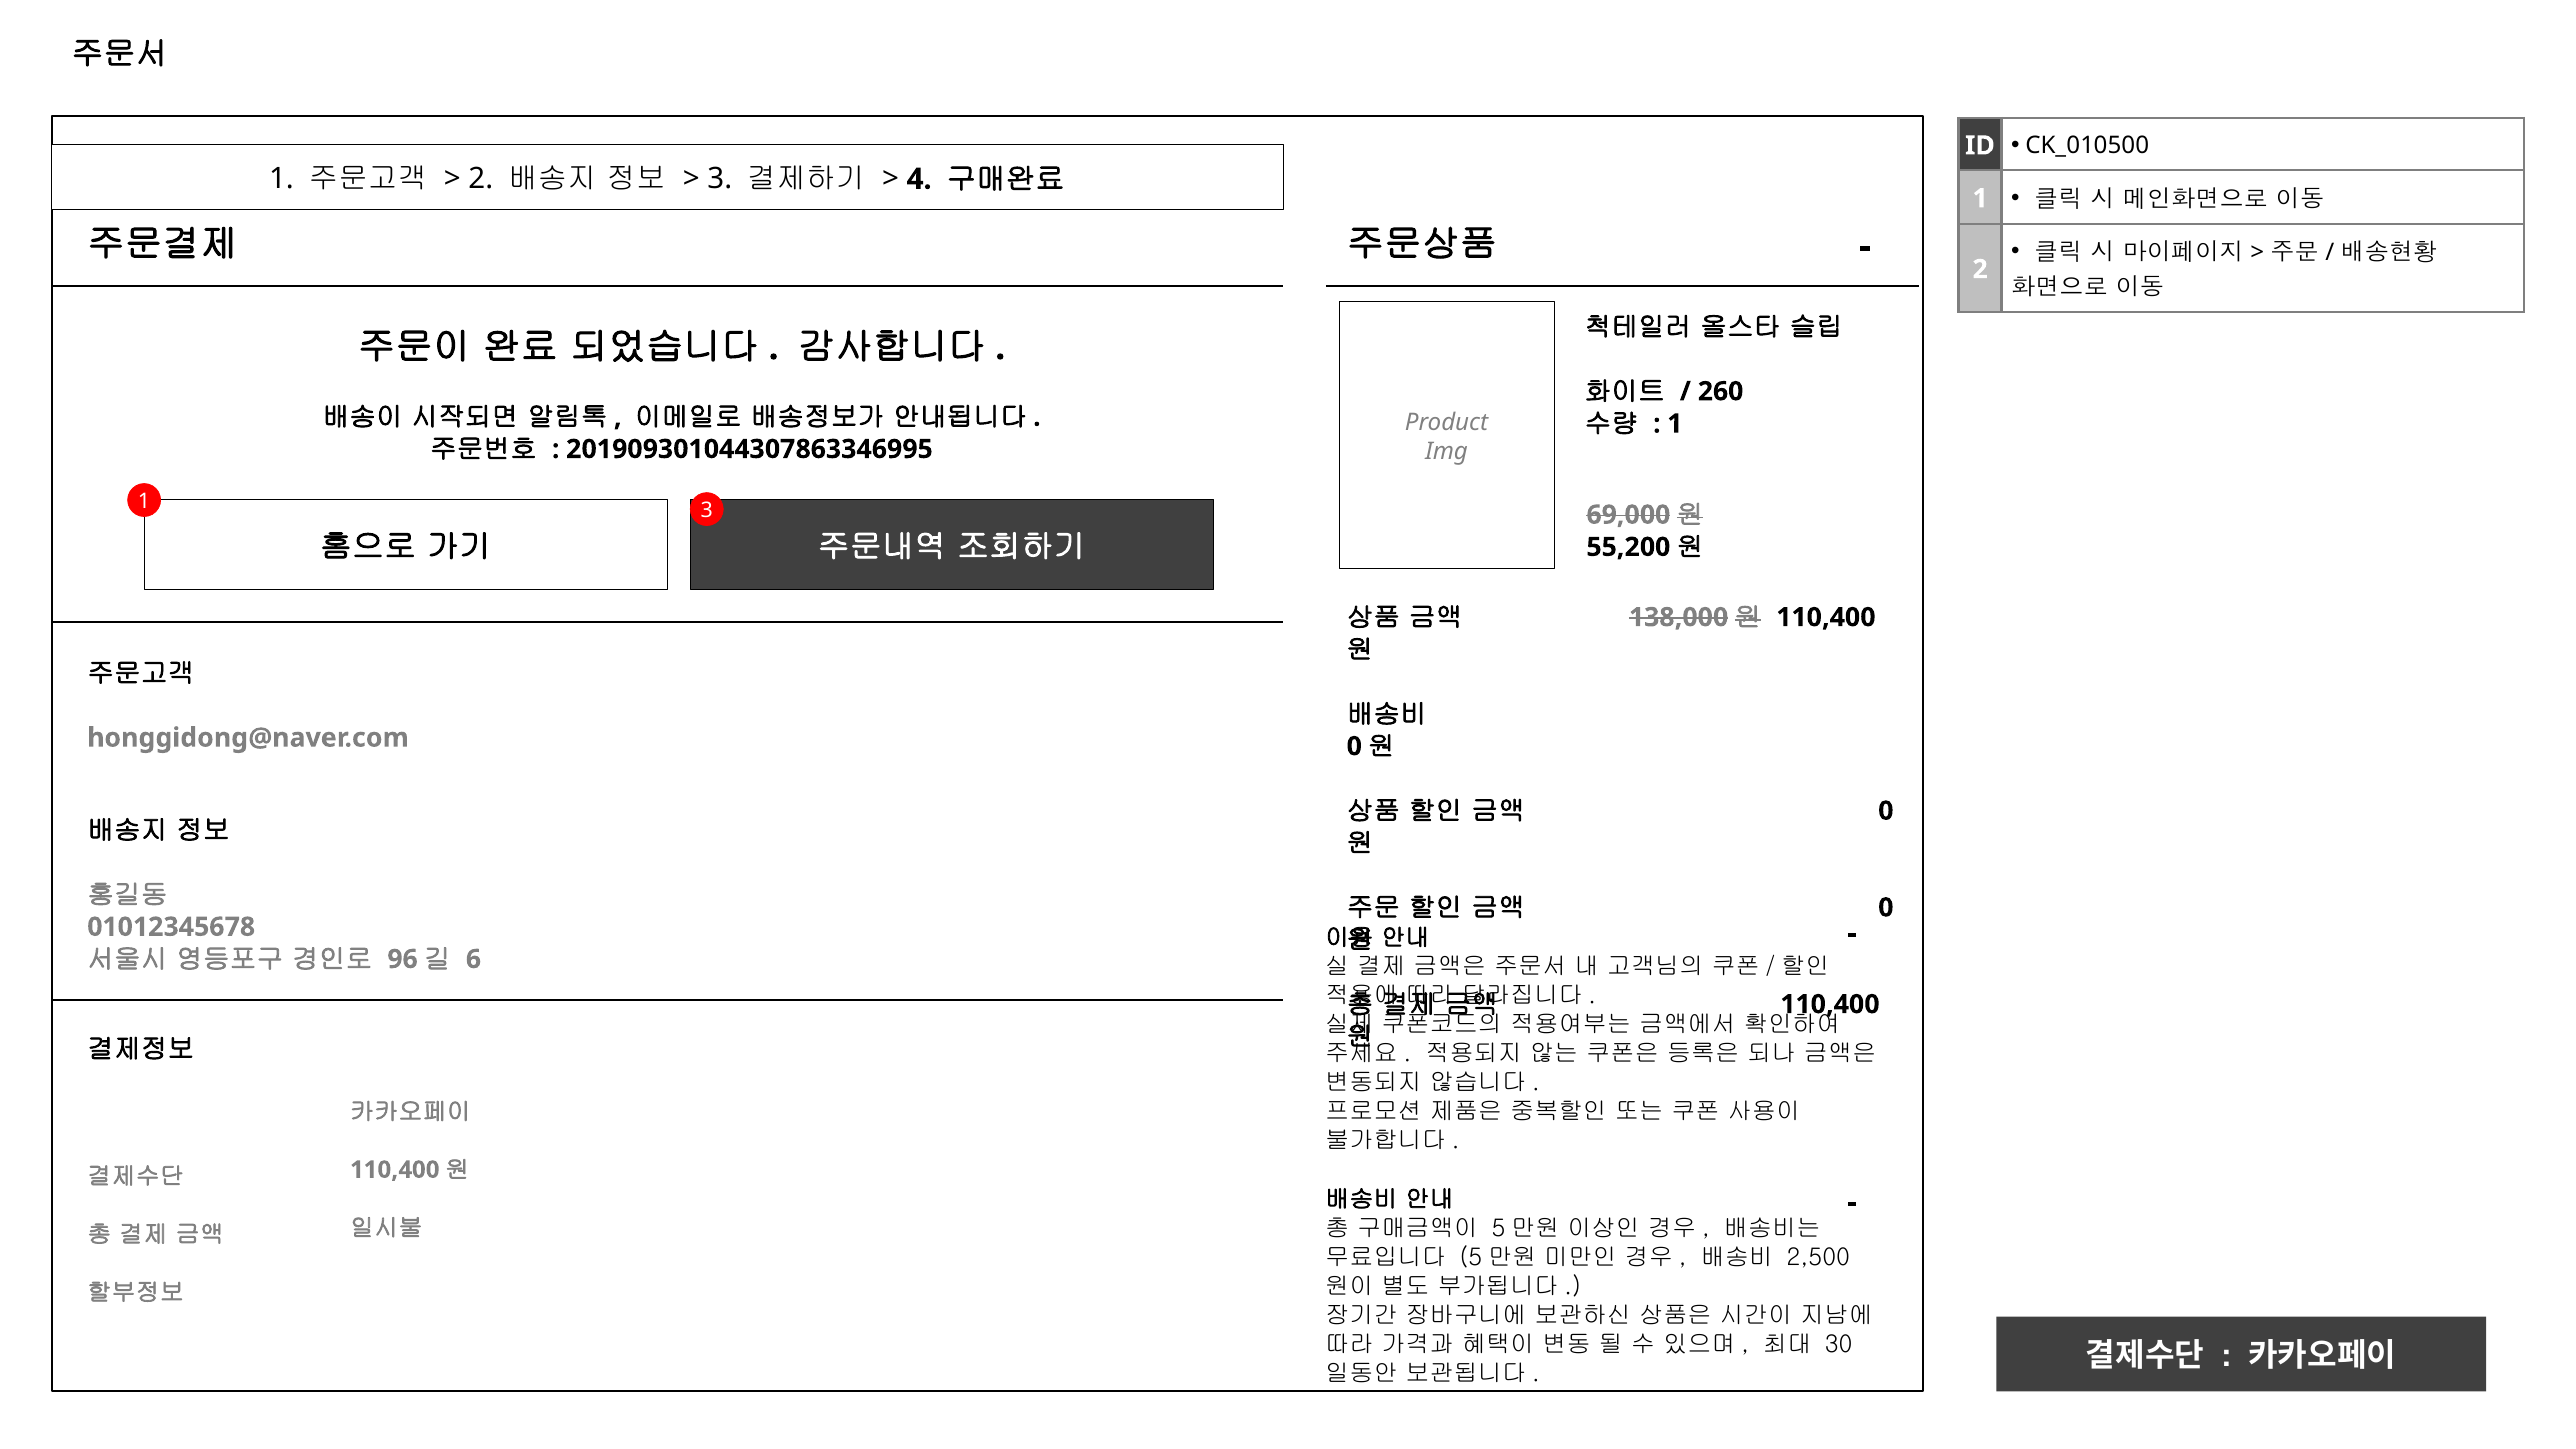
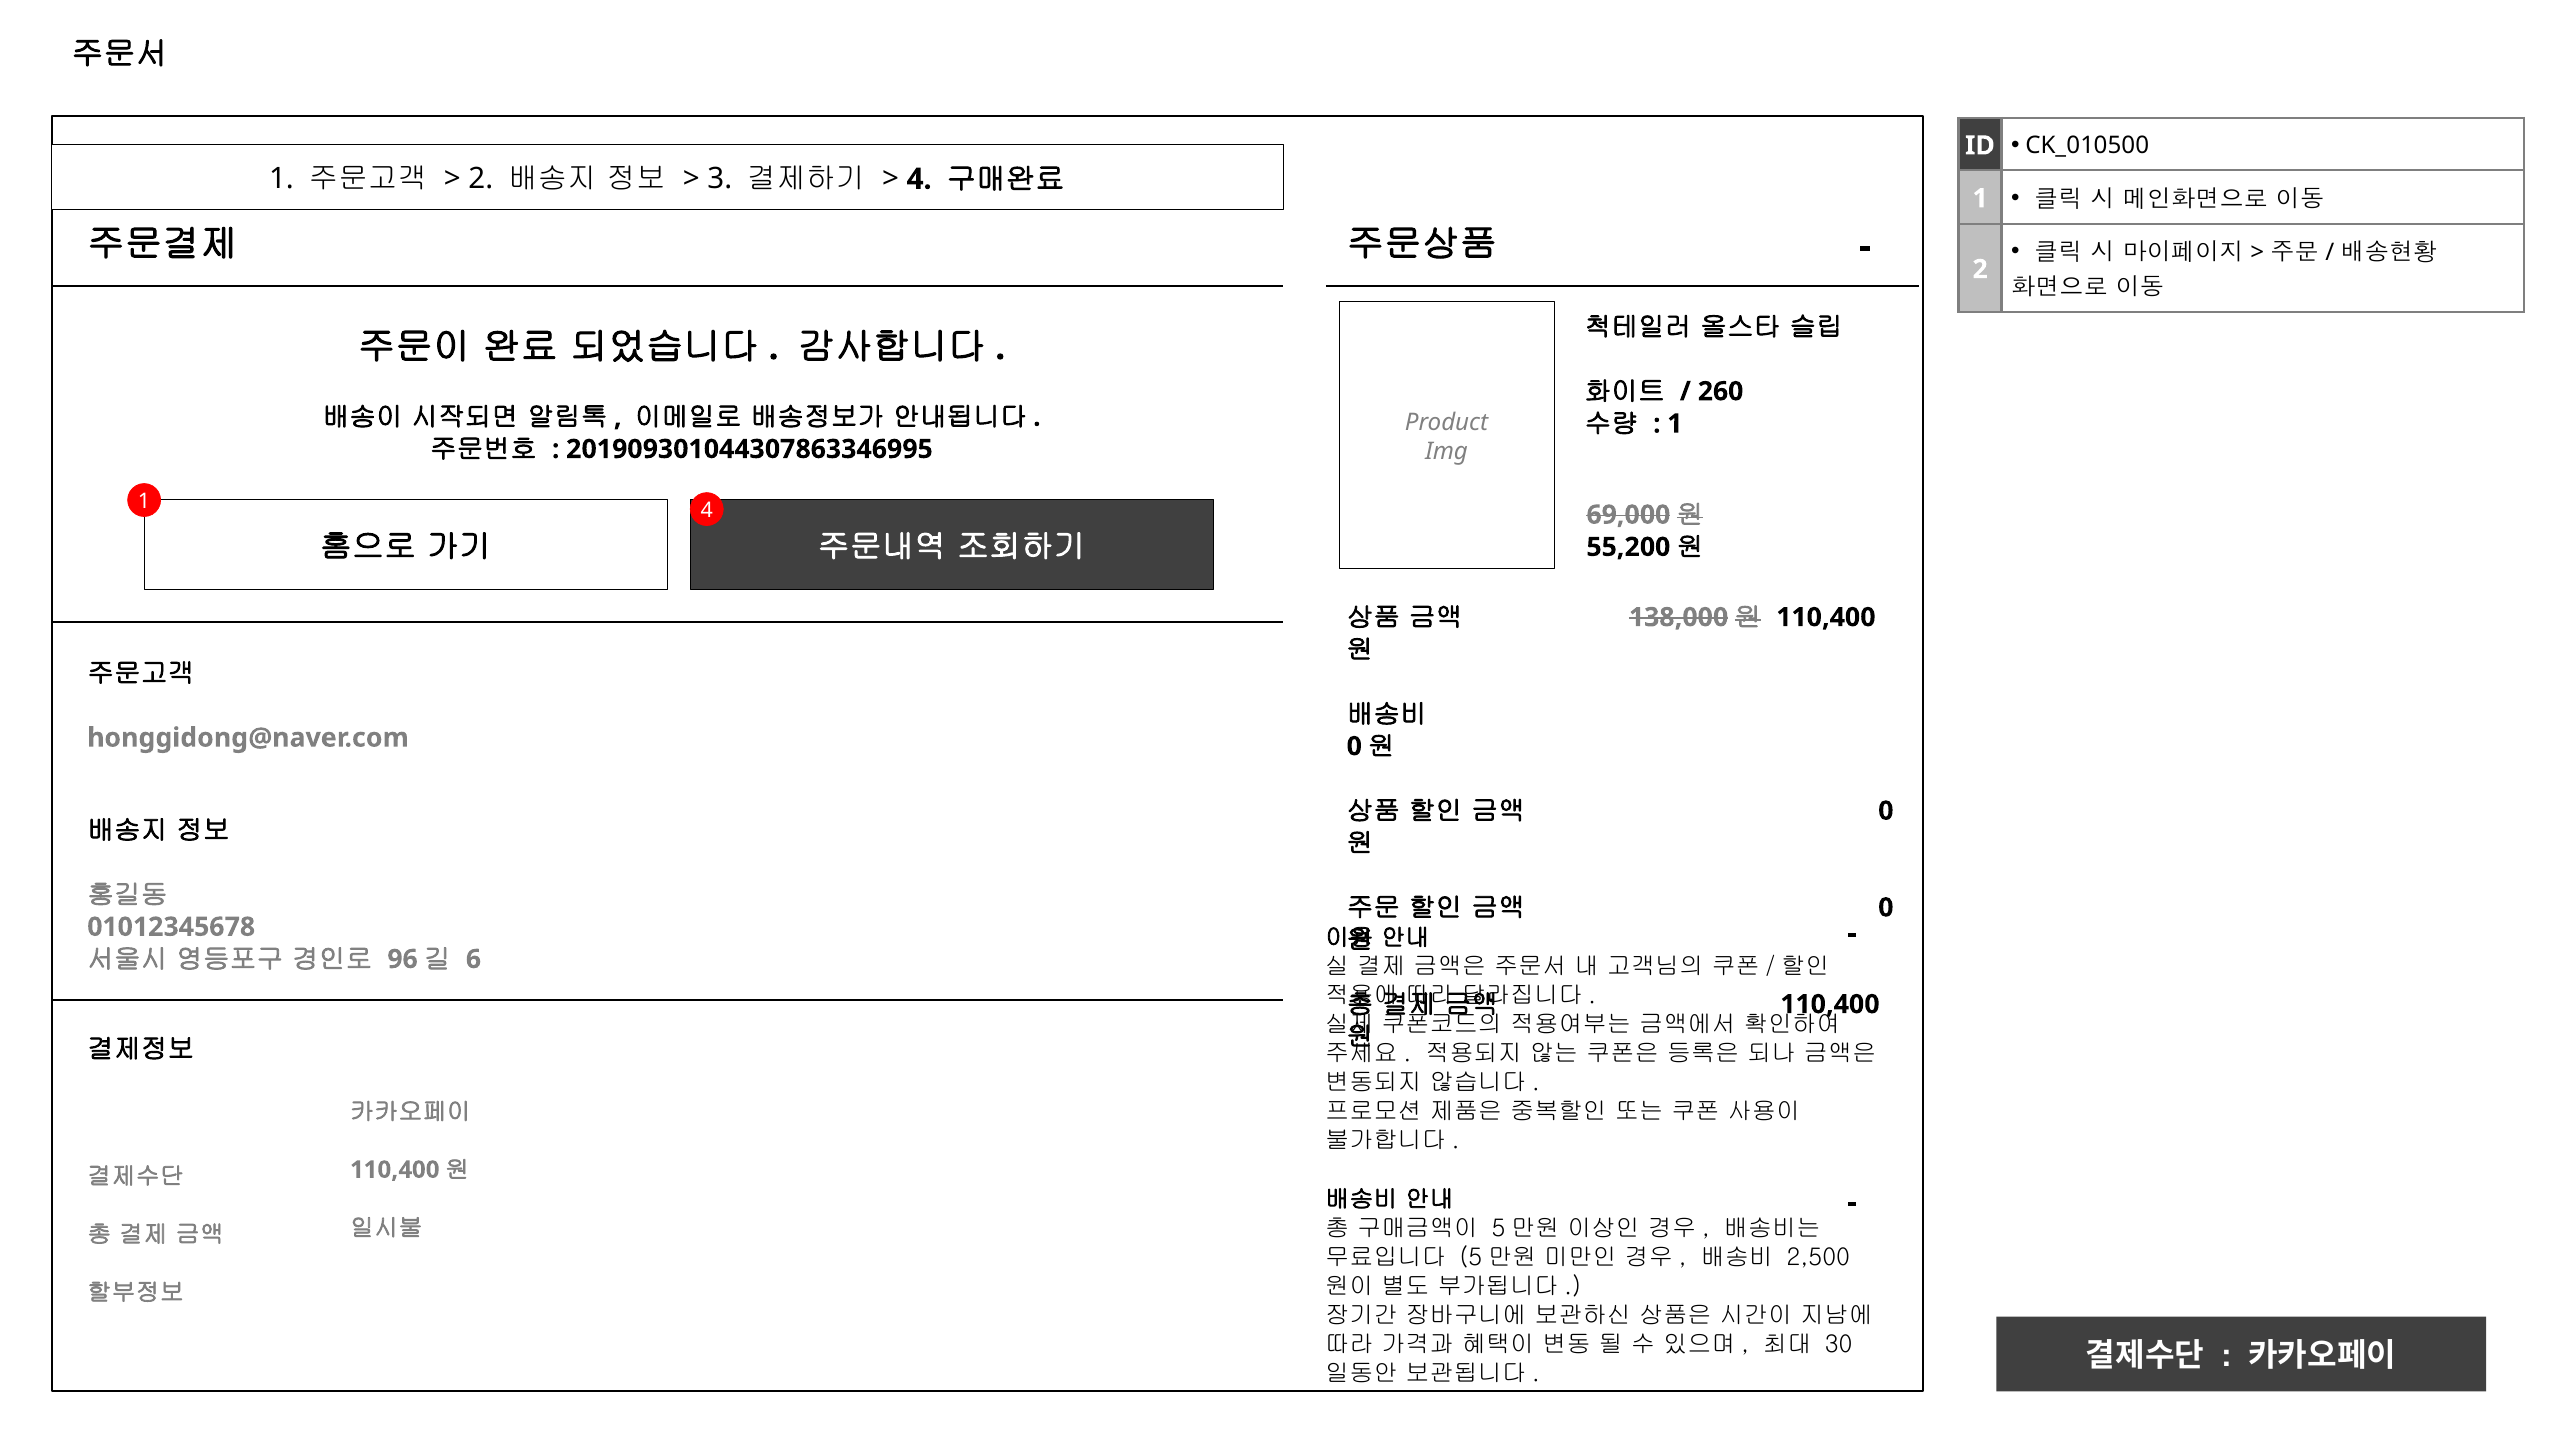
1 3: 3 -> 4 (707, 511)
